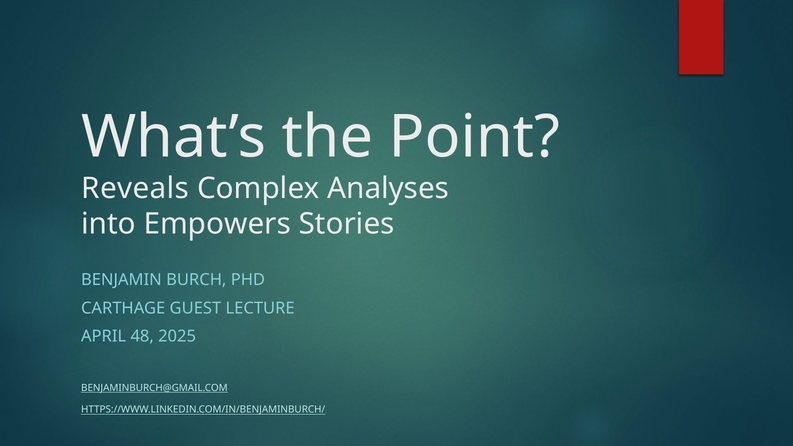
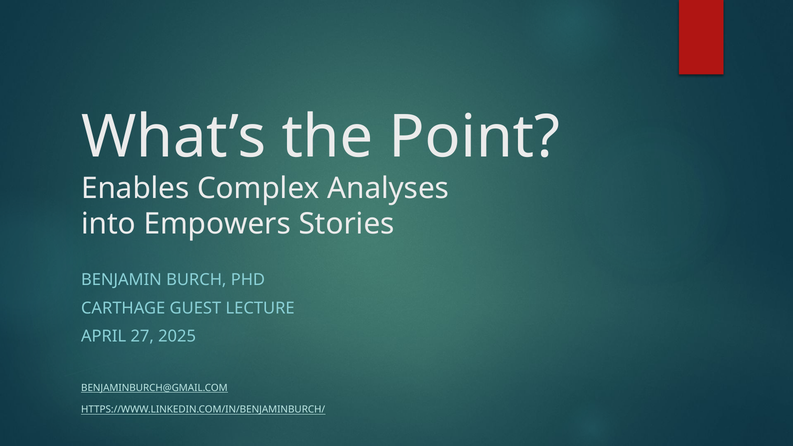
Reveals: Reveals -> Enables (135, 188)
48: 48 -> 27 (142, 336)
